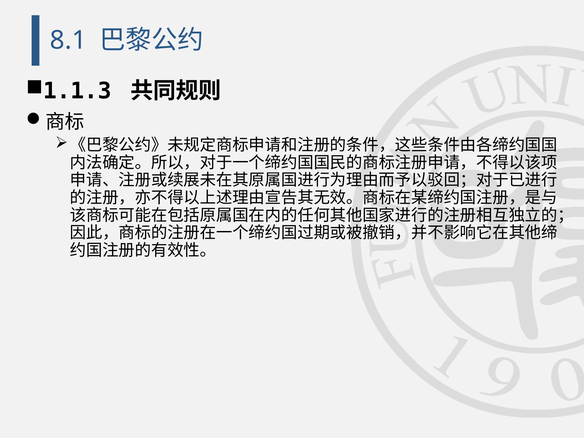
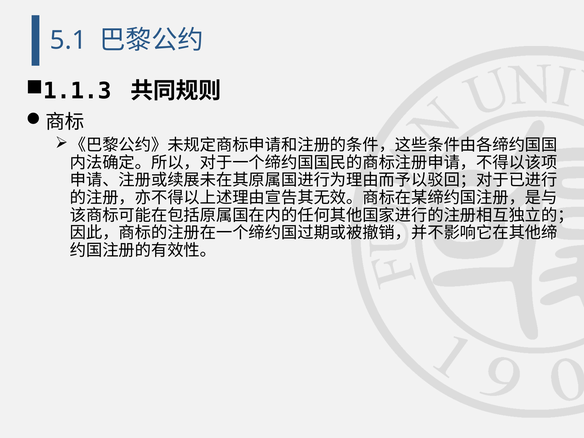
8.1: 8.1 -> 5.1 (68, 40)
